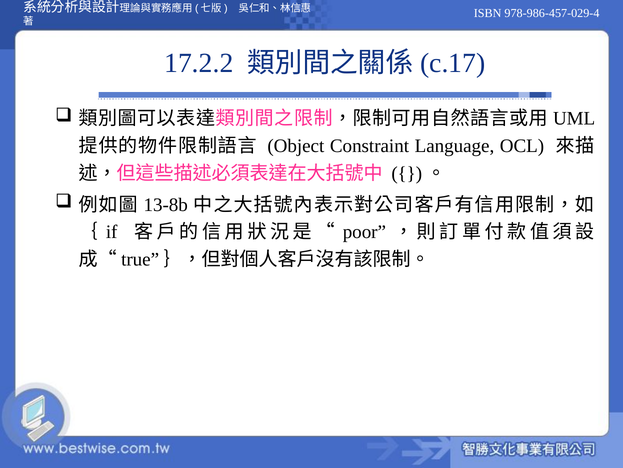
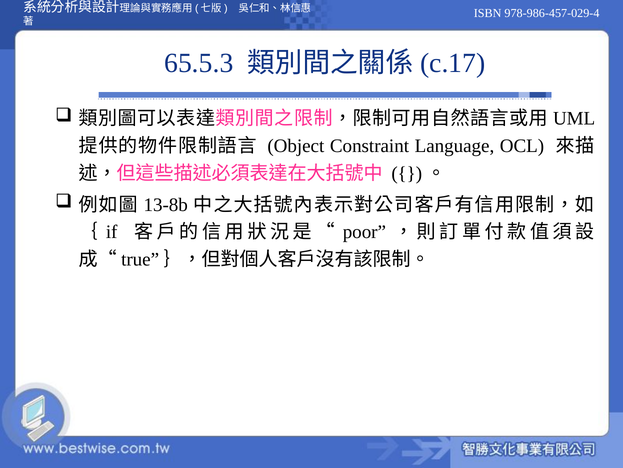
17.2.2: 17.2.2 -> 65.5.3 (199, 63)
